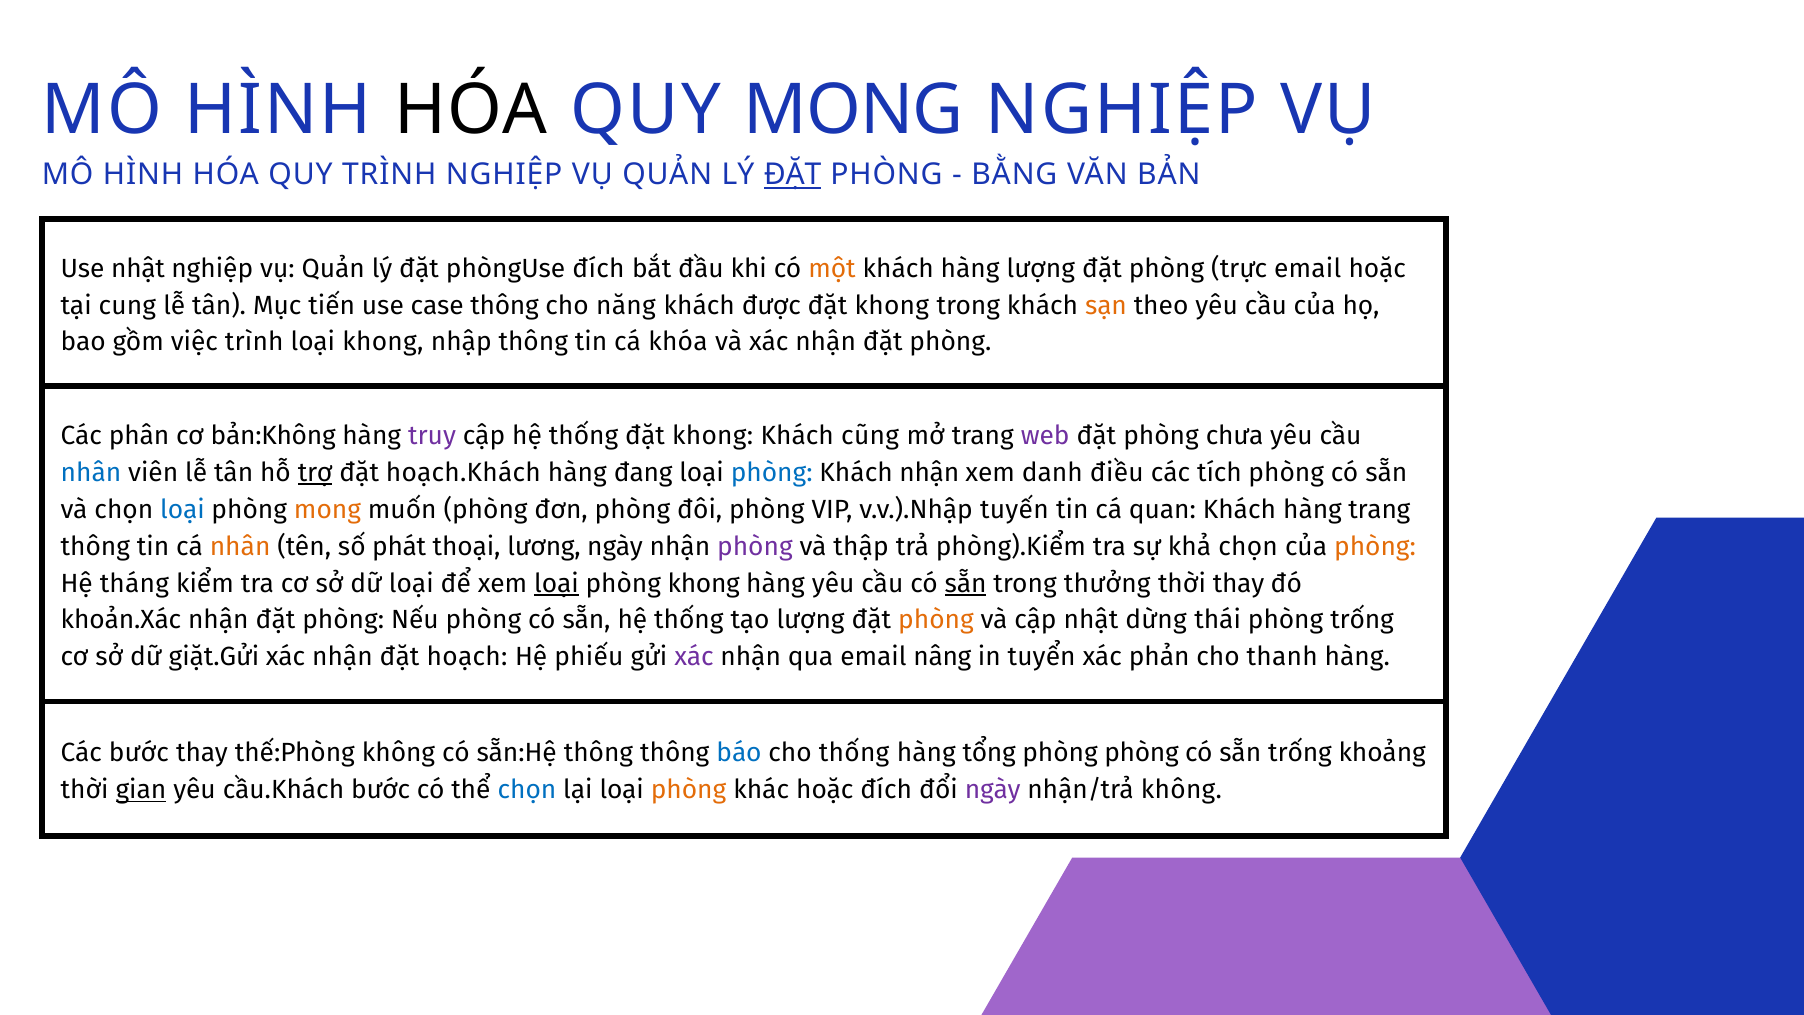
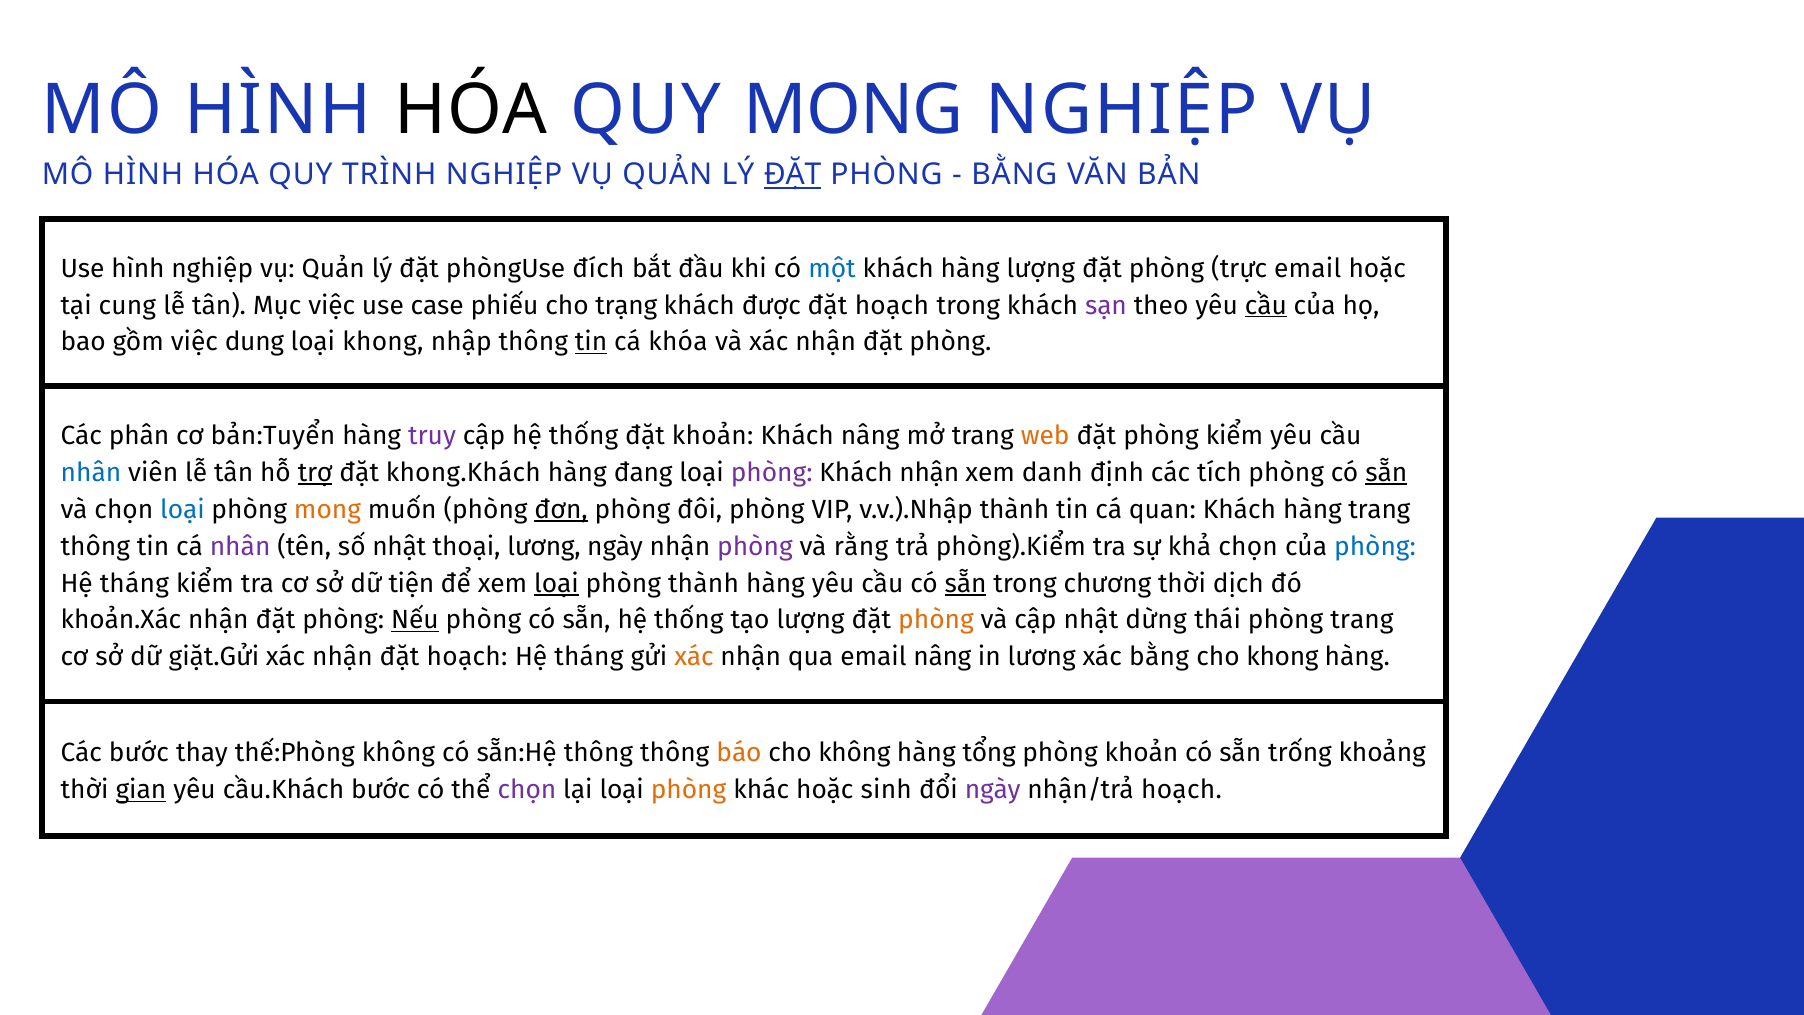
Use nhật: nhật -> hình (138, 268)
một colour: orange -> blue (832, 268)
Mục tiến: tiến -> việc (332, 305)
case thông: thông -> phiếu (505, 305)
năng: năng -> trạng (626, 305)
khong: khong -> hoạch (892, 305)
sạn colour: orange -> purple (1106, 305)
cầu underline: none -> present (1266, 305)
việc trình: trình -> dung (254, 342)
tin underline: none -> present (591, 342)
bản:Không: bản:Không -> bản:Tuyển (273, 436)
thống đặt khong: khong -> khoản (713, 436)
Khách cũng: cũng -> nâng (870, 436)
web colour: purple -> orange (1045, 436)
phòng chưa: chưa -> kiểm (1235, 436)
hoạch.Khách: hoạch.Khách -> khong.Khách (463, 473)
phòng colour: blue -> purple (772, 473)
điều: điều -> định (1117, 473)
sẵn underline: none -> present (1386, 473)
đơn underline: none -> present (561, 510)
v.v.).Nhập tuyến: tuyến -> thành (1015, 510)
nhân colour: orange -> purple (240, 546)
số phát: phát -> nhật (399, 546)
thập: thập -> rằng (861, 546)
phòng colour: orange -> blue (1375, 546)
dữ loại: loại -> tiện (411, 583)
phòng khong: khong -> thành (703, 583)
thưởng: thưởng -> chương (1107, 583)
thời thay: thay -> dịch (1238, 583)
Nếu underline: none -> present (415, 620)
phòng trống: trống -> trang (1362, 620)
phiếu: phiếu -> tháng (589, 657)
xác colour: purple -> orange (694, 657)
in tuyển: tuyển -> lương (1042, 657)
xác phản: phản -> bằng (1159, 657)
cho thanh: thanh -> khong (1282, 657)
báo colour: blue -> orange (739, 753)
cho thống: thống -> không (854, 753)
phòng phòng: phòng -> khoản (1141, 753)
chọn colour: blue -> purple (527, 790)
hoặc đích: đích -> sinh (886, 790)
nhận/trả không: không -> hoạch (1181, 790)
